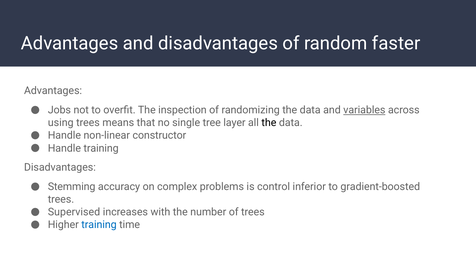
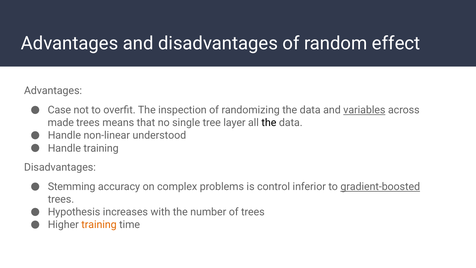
faster: faster -> effect (396, 43)
Jobs: Jobs -> Case (59, 110)
using: using -> made (61, 123)
constructor: constructor -> understood (159, 135)
gradient-boosted underline: none -> present (380, 187)
Supervised: Supervised -> Hypothesis (74, 212)
training colour: blue -> orange (99, 225)
